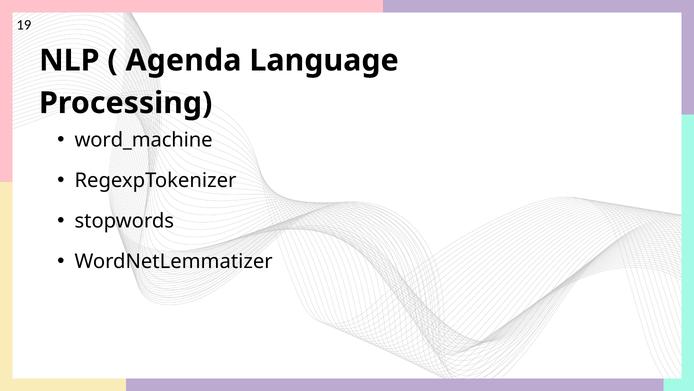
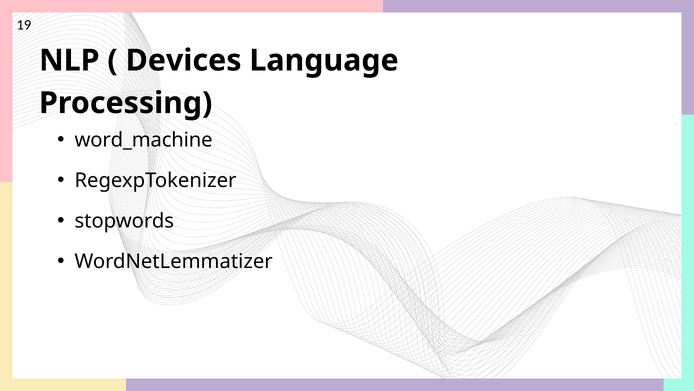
Agenda: Agenda -> Devices (184, 60)
